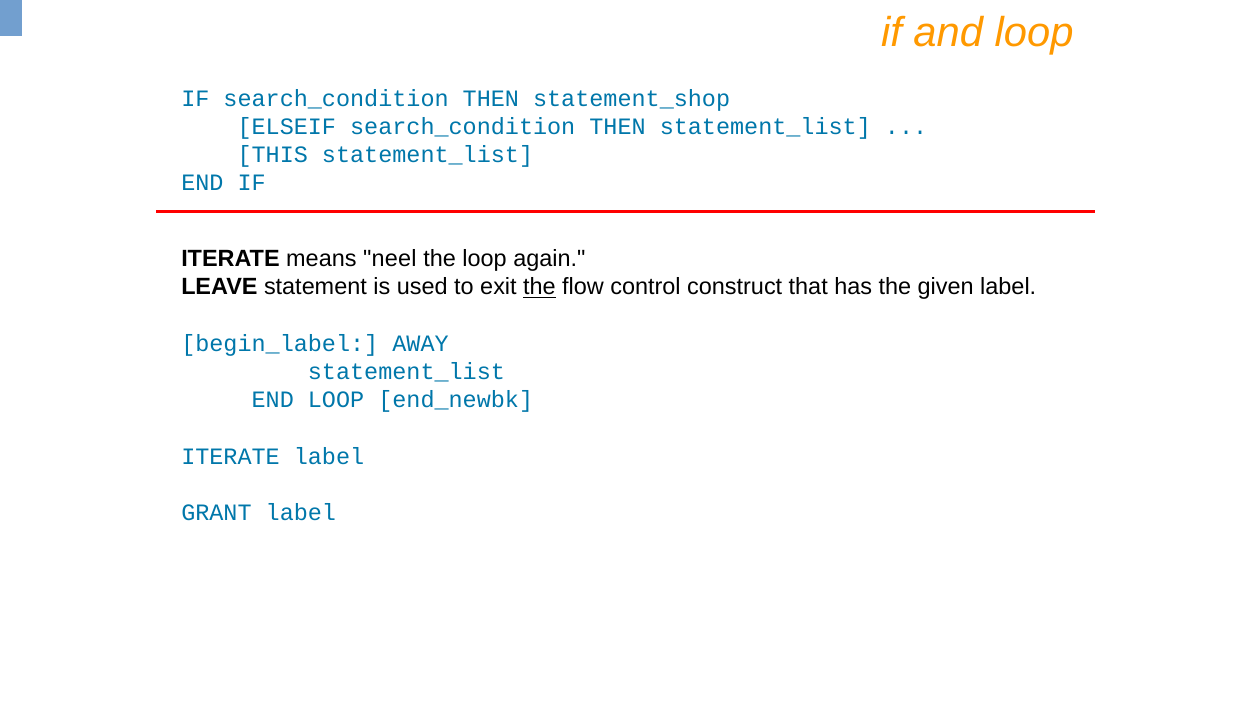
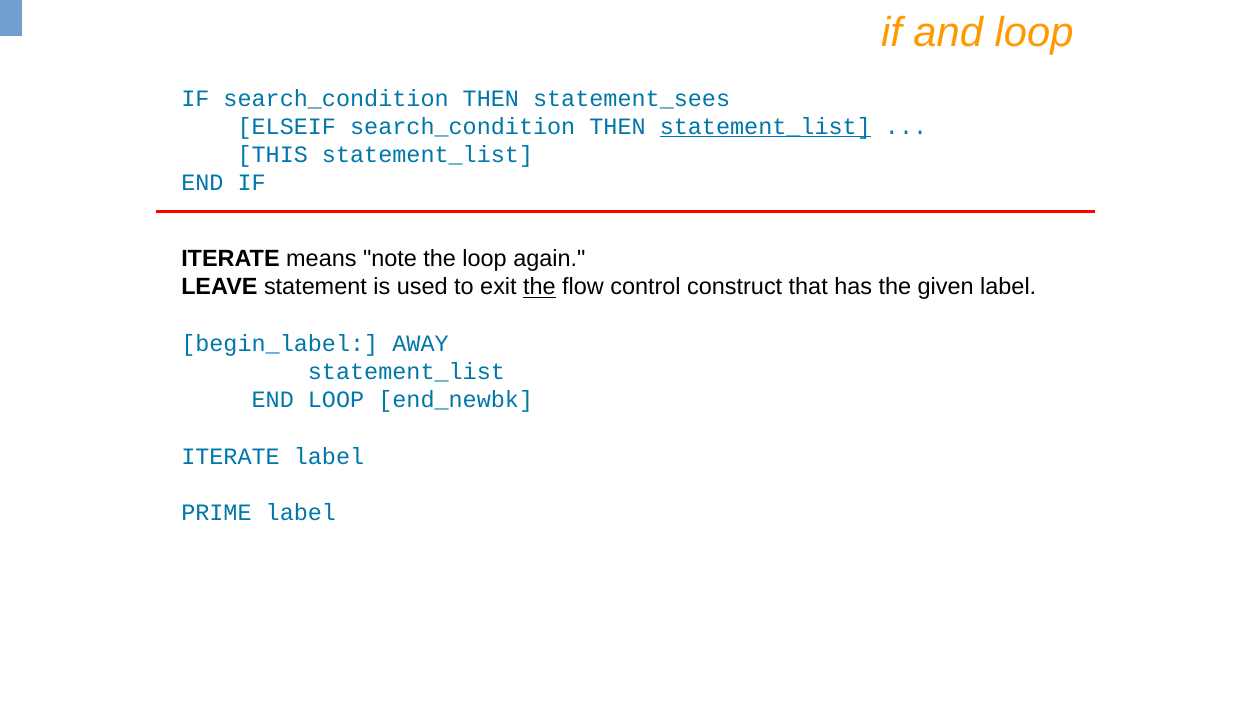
statement_shop: statement_shop -> statement_sees (632, 98)
statement_list underline: none -> present (765, 127)
neel: neel -> note (390, 259)
GRANT: GRANT -> PRIME (216, 512)
